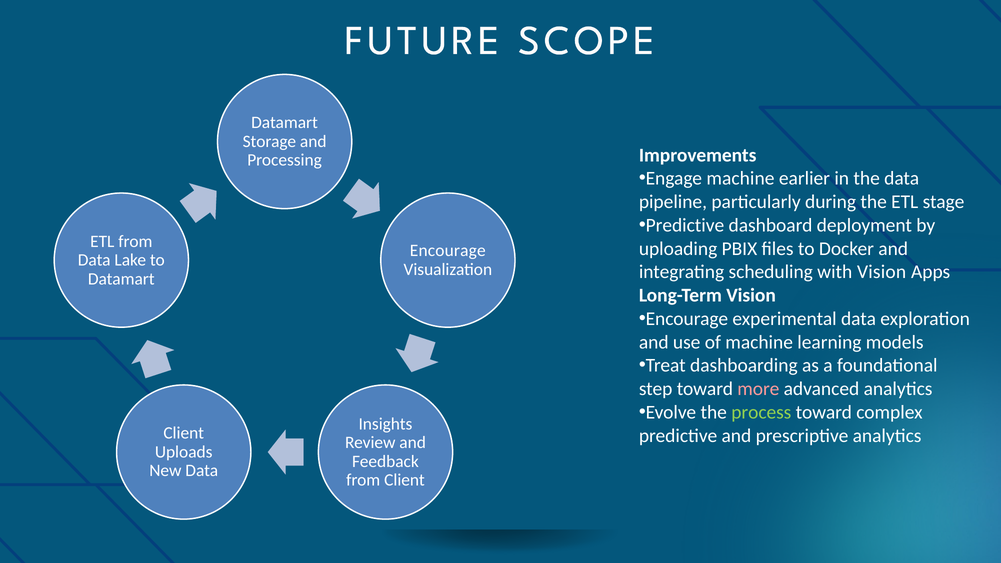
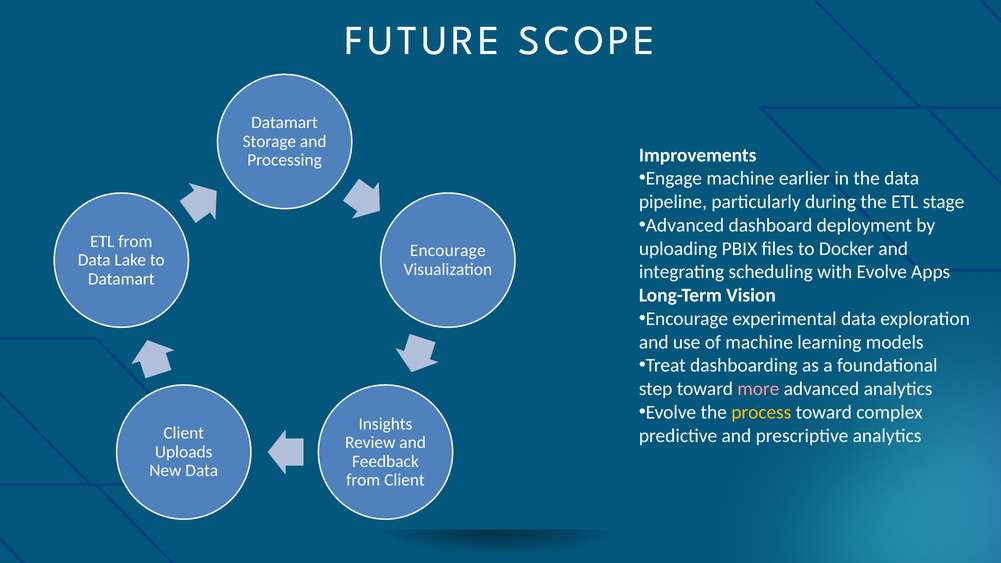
Predictive: Predictive -> Advanced (685, 225)
with Vision: Vision -> Evolve (882, 272)
process colour: light green -> yellow (761, 412)
